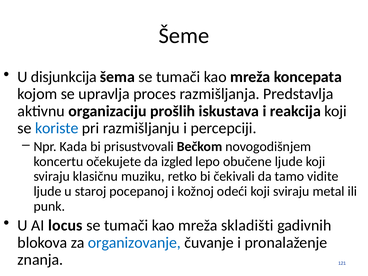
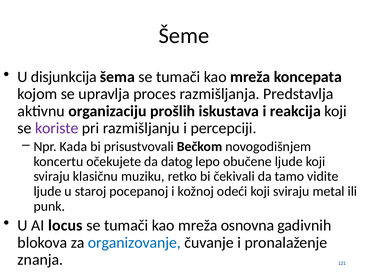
koriste colour: blue -> purple (57, 128)
izgled: izgled -> datog (177, 161)
skladišti: skladišti -> osnovna (247, 225)
